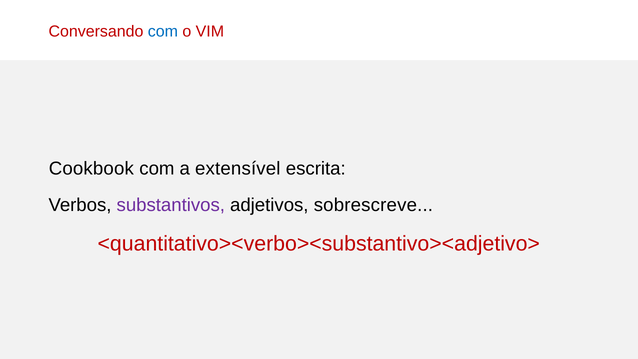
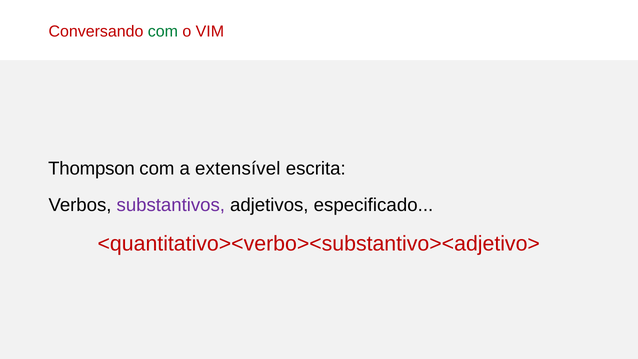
com colour: blue -> green (163, 31)
Cookbook: Cookbook -> Thompson (91, 168)
sobrescreve: sobrescreve -> especificado (373, 205)
